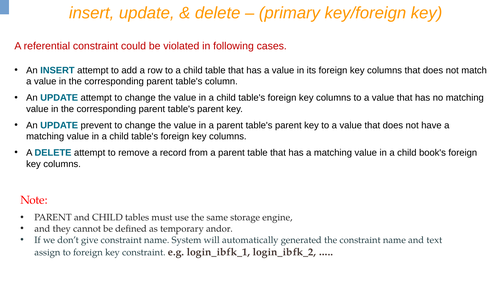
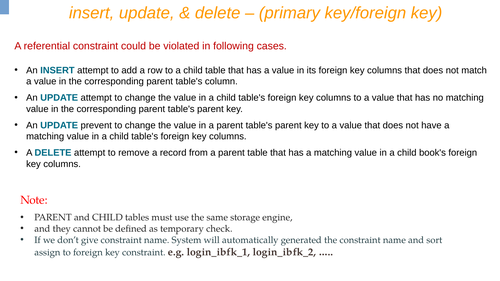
andor: andor -> check (219, 229)
text: text -> sort (434, 240)
